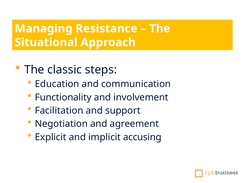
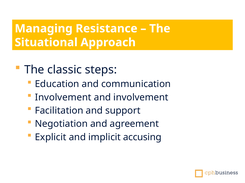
Functionality: Functionality -> Involvement (63, 98)
